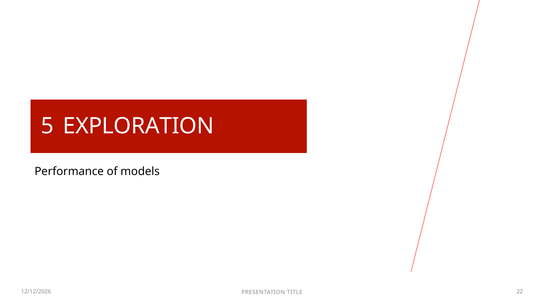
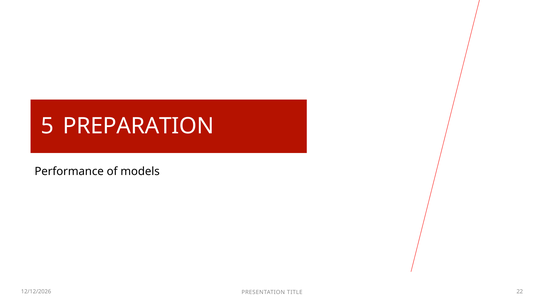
EXPLORATION: EXPLORATION -> PREPARATION (138, 126)
